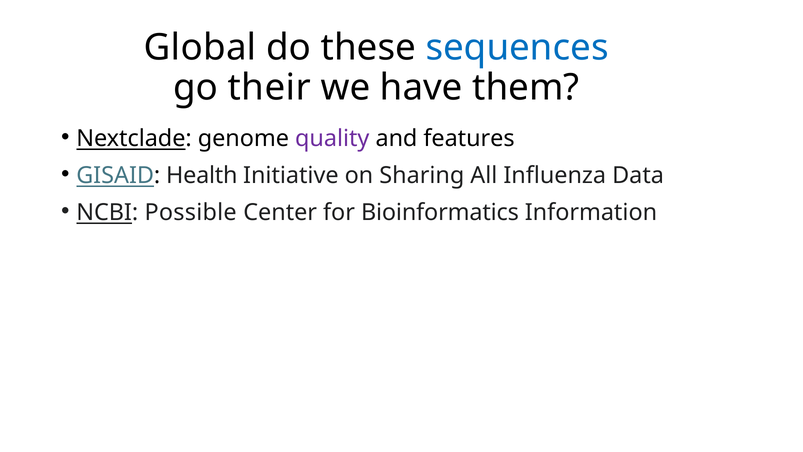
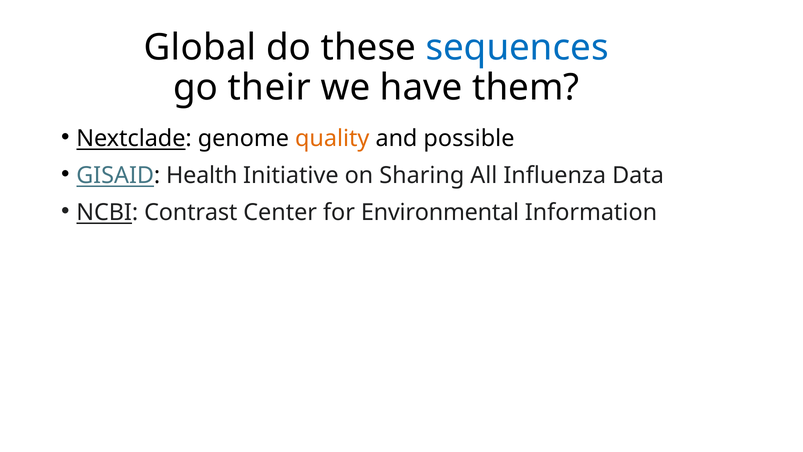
quality colour: purple -> orange (332, 138)
features: features -> possible (469, 138)
Possible: Possible -> Contrast (191, 212)
Bioinformatics: Bioinformatics -> Environmental (440, 212)
